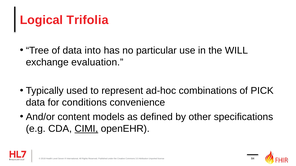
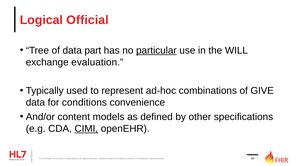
Trifolia: Trifolia -> Official (88, 20)
into: into -> part (93, 51)
particular underline: none -> present (156, 51)
PICK: PICK -> GIVE (262, 91)
